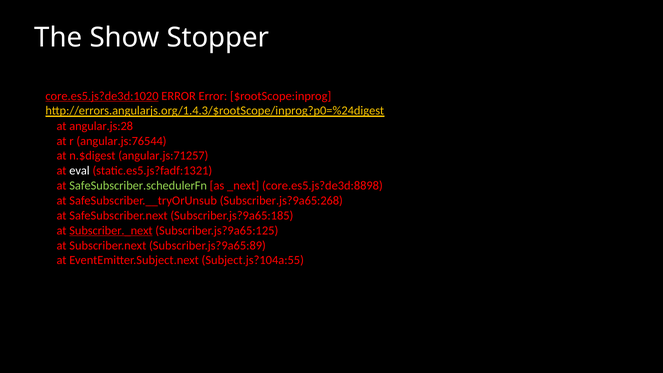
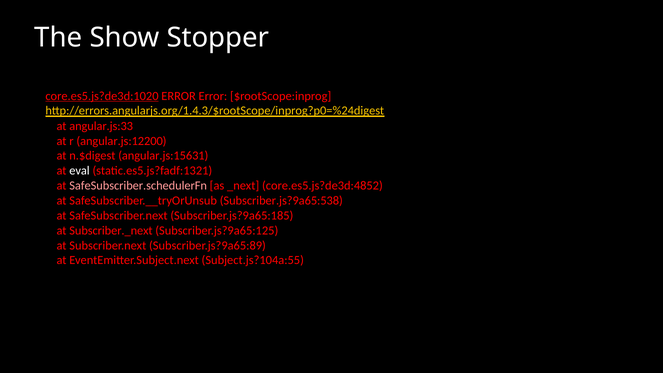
angular.js:28: angular.js:28 -> angular.js:33 (101, 126)
angular.js:76544: angular.js:76544 -> angular.js:12200 (121, 141)
angular.js:71257: angular.js:71257 -> angular.js:15631 (163, 156)
SafeSubscriber.schedulerFn colour: light green -> pink (138, 186)
core.es5.js?de3d:8898: core.es5.js?de3d:8898 -> core.es5.js?de3d:4852 (322, 186)
Subscriber.js?9a65:268: Subscriber.js?9a65:268 -> Subscriber.js?9a65:538 (281, 201)
Subscriber._next underline: present -> none (111, 230)
